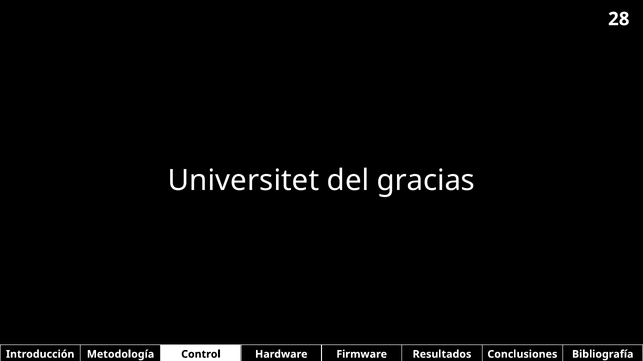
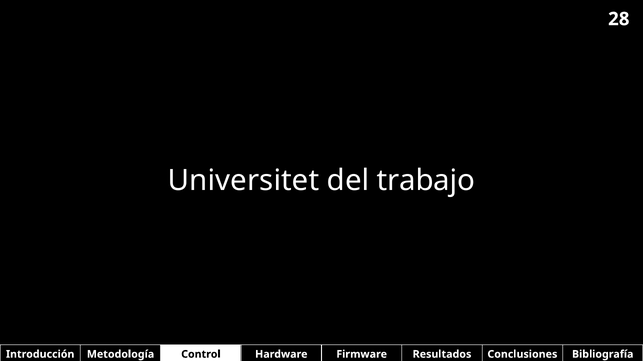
gracias: gracias -> trabajo (426, 181)
